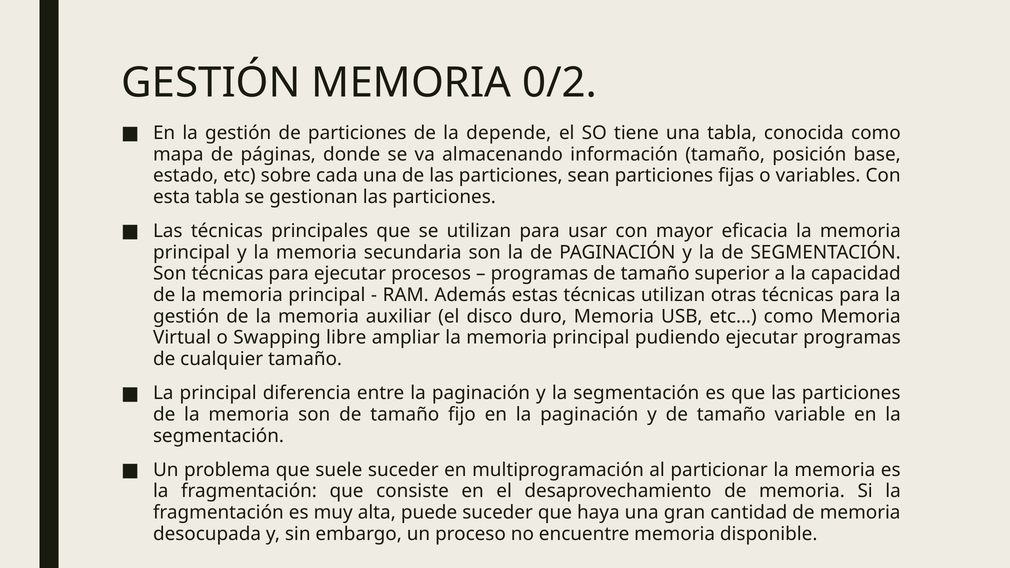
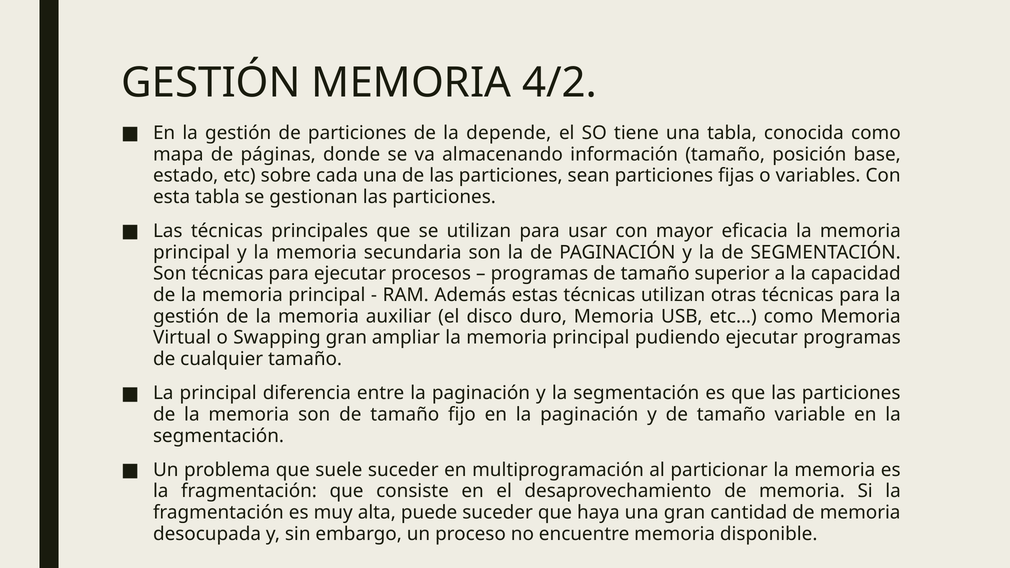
0/2: 0/2 -> 4/2 (560, 83)
Swapping libre: libre -> gran (346, 338)
